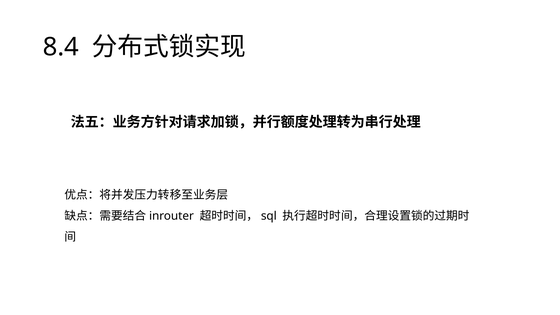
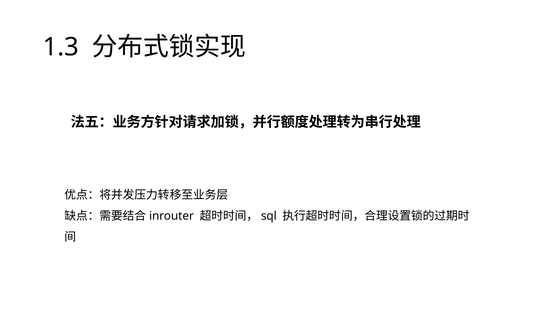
8.4: 8.4 -> 1.3 (61, 47)
